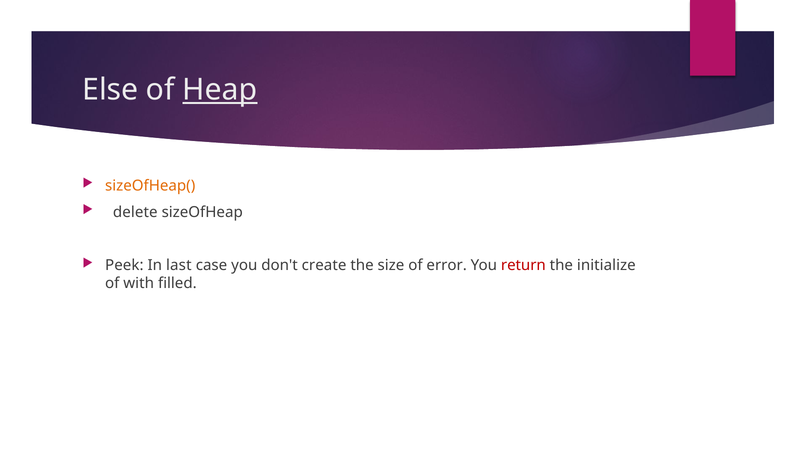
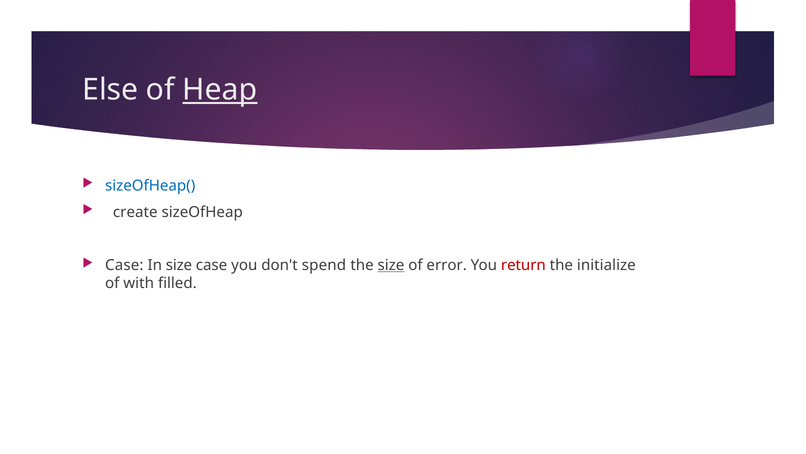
sizeOfHeap( colour: orange -> blue (150, 185)
delete: delete -> create (135, 212)
Peek: Peek -> Case (124, 265)
In last: last -> size (179, 265)
create: create -> spend (324, 265)
size underline: none -> present (391, 265)
